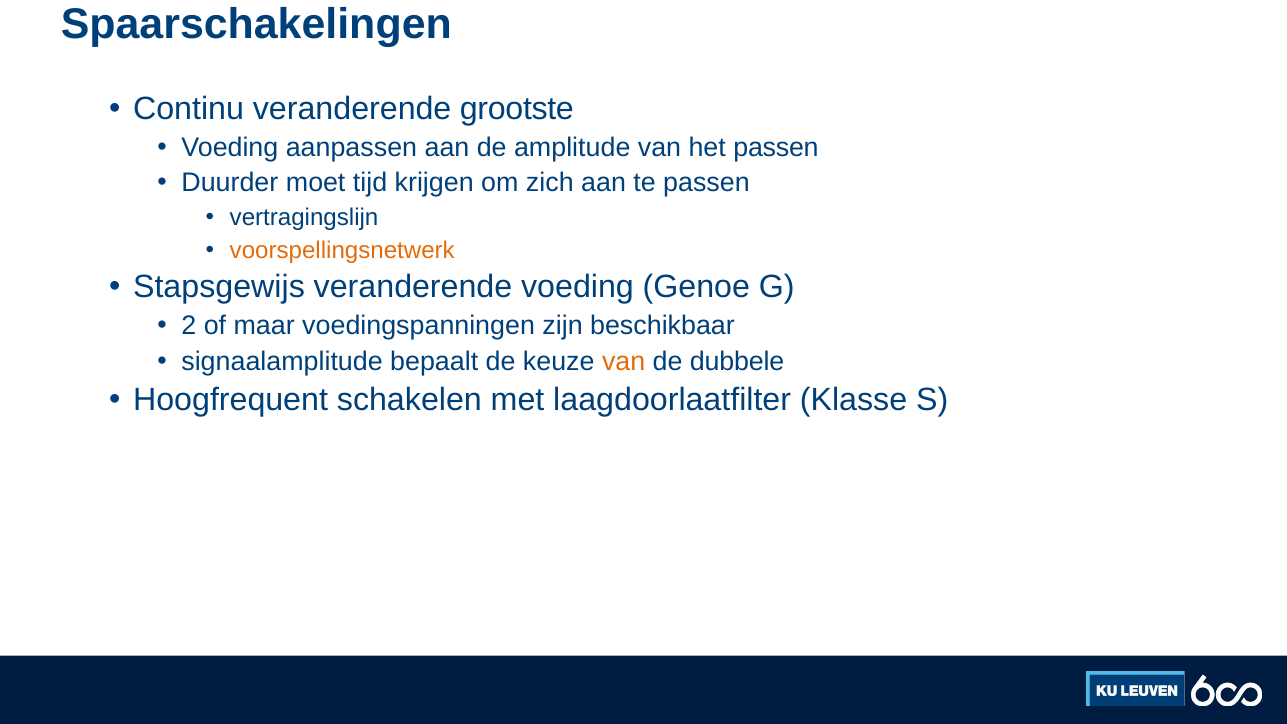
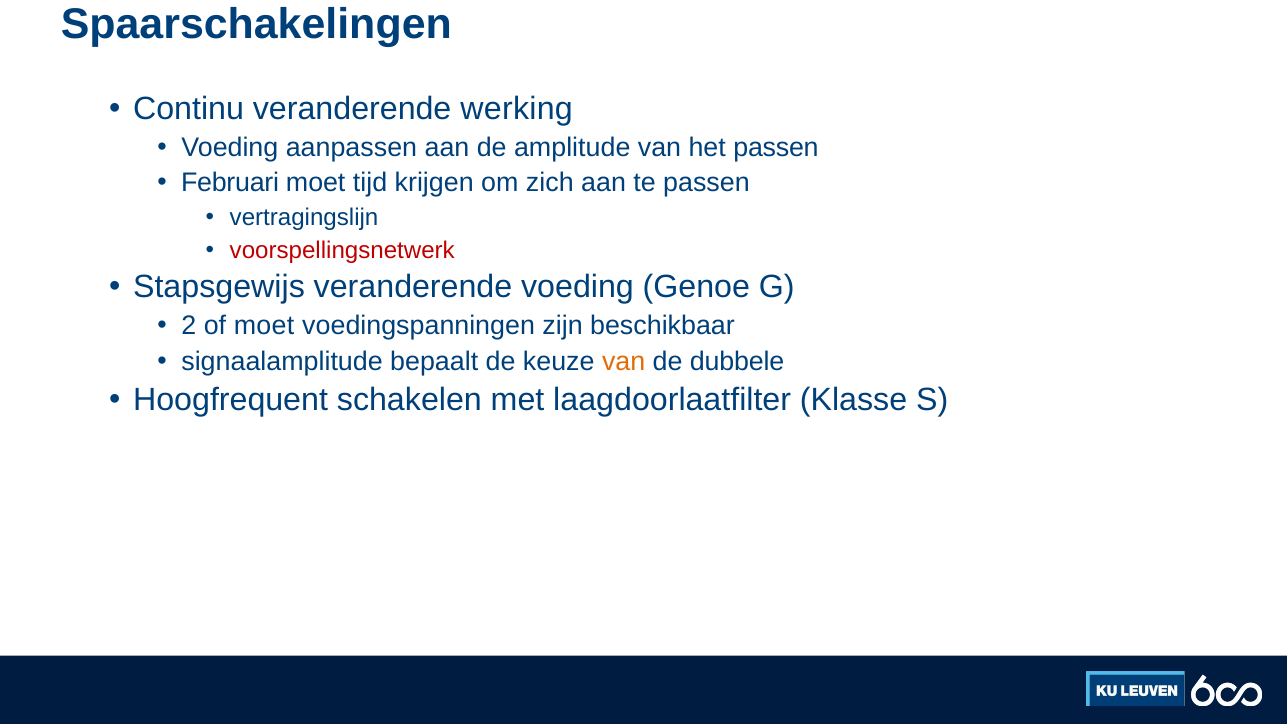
grootste: grootste -> werking (517, 109)
Duurder: Duurder -> Februari (230, 183)
voorspellingsnetwerk colour: orange -> red (342, 250)
of maar: maar -> moet (264, 326)
